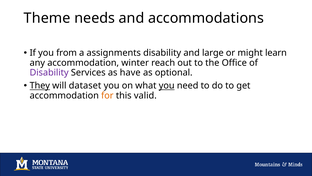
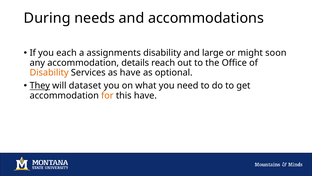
Theme: Theme -> During (47, 18)
from: from -> each (66, 53)
learn: learn -> soon (276, 53)
winter: winter -> details (135, 63)
Disability colour: purple -> orange (49, 72)
you underline: present -> none (167, 85)
this valid: valid -> have (145, 95)
